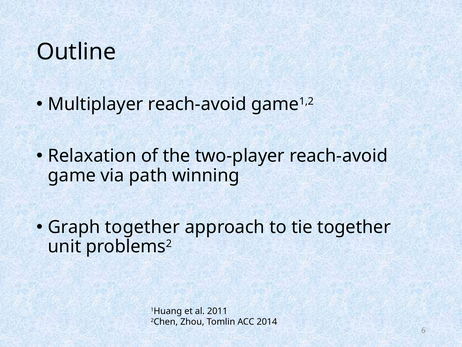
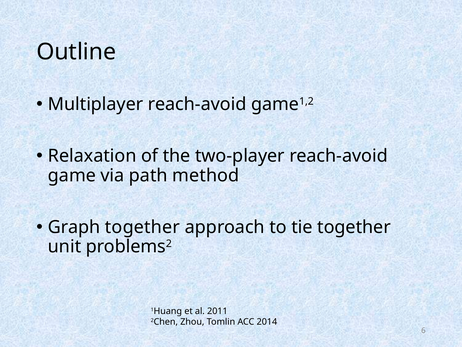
winning: winning -> method (206, 175)
